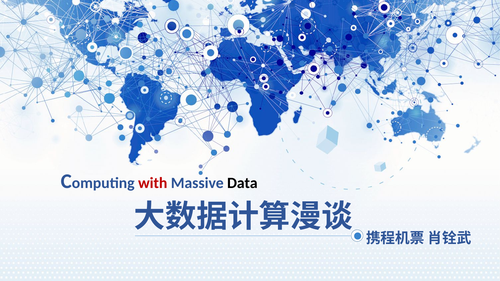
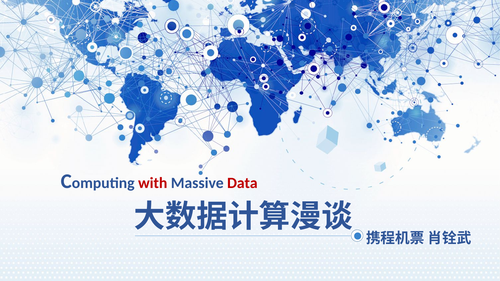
Data colour: black -> red (242, 183)
